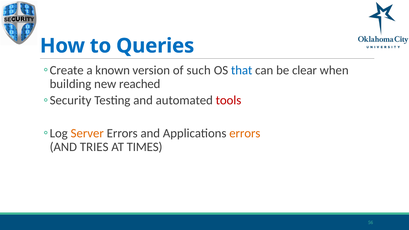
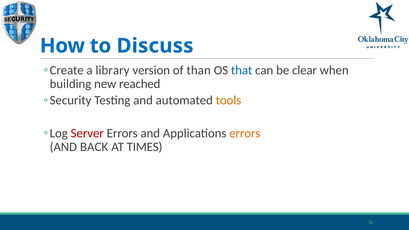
Queries: Queries -> Discuss (155, 46)
known: known -> library (112, 70)
such: such -> than (199, 70)
tools colour: red -> orange (228, 100)
Server colour: orange -> red (87, 133)
TRIES: TRIES -> BACK (94, 147)
